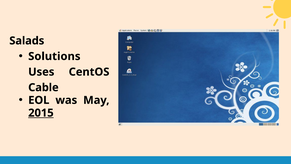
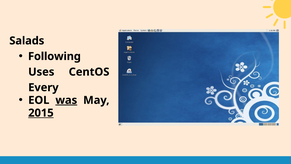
Solutions: Solutions -> Following (54, 56)
Cable: Cable -> Every (43, 87)
was underline: none -> present (66, 100)
